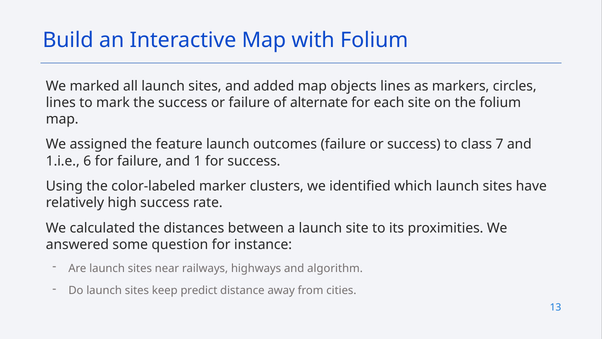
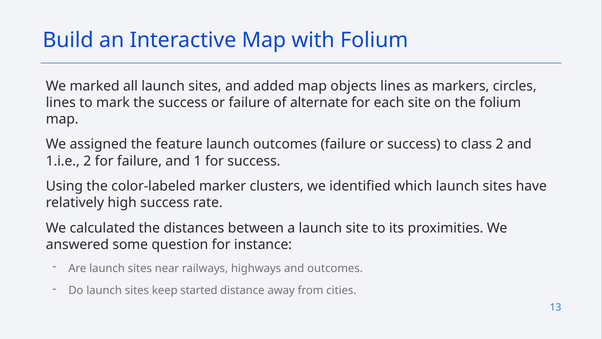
class 7: 7 -> 2 (500, 144)
1.i.e 6: 6 -> 2 (87, 161)
and algorithm: algorithm -> outcomes (335, 268)
predict: predict -> started (199, 290)
